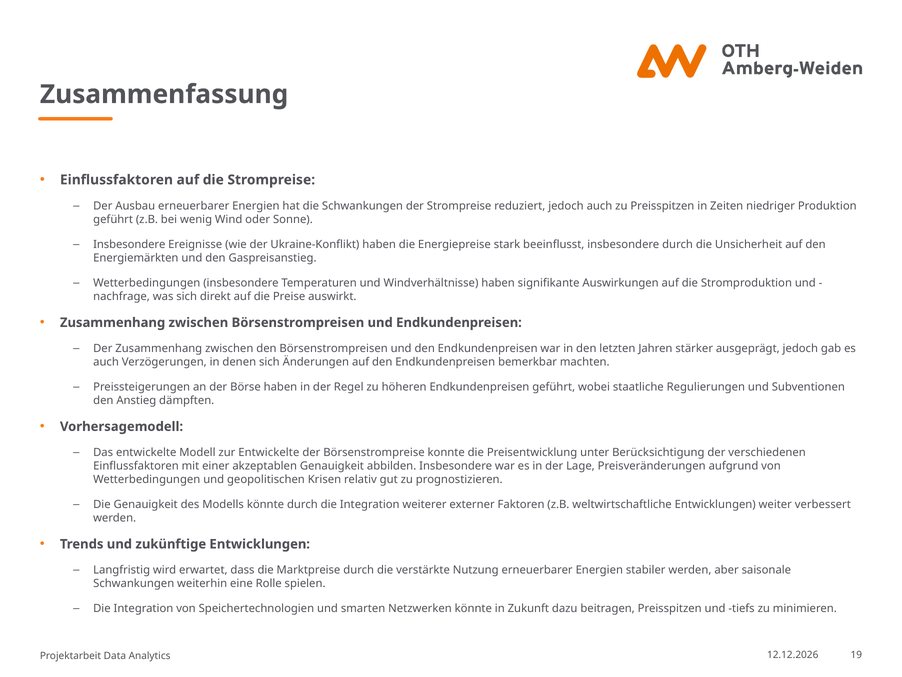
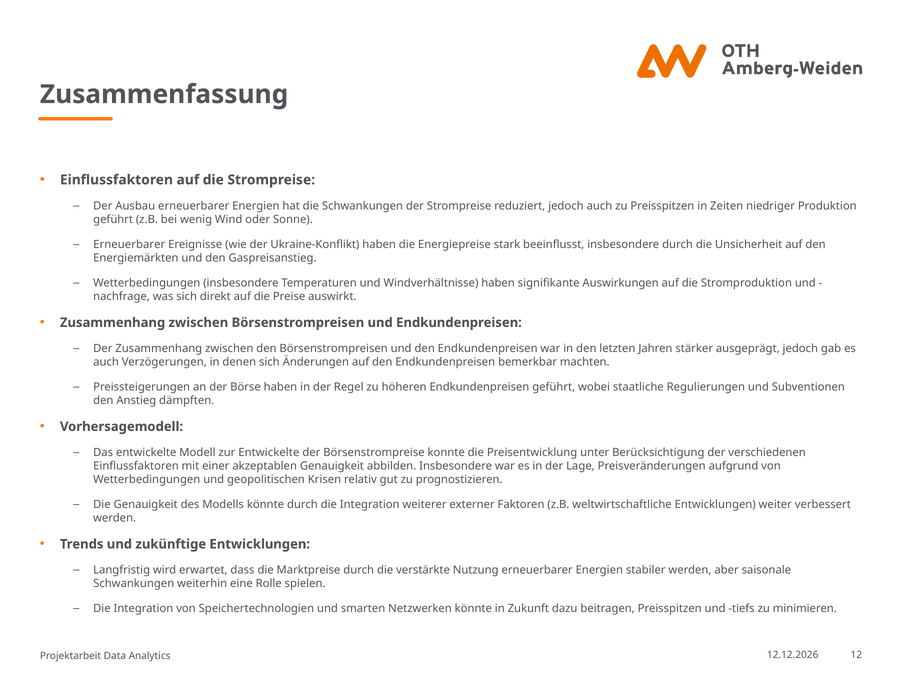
Insbesondere: Insbesondere -> Erneuerbarer (129, 244)
19: 19 -> 12 (856, 654)
